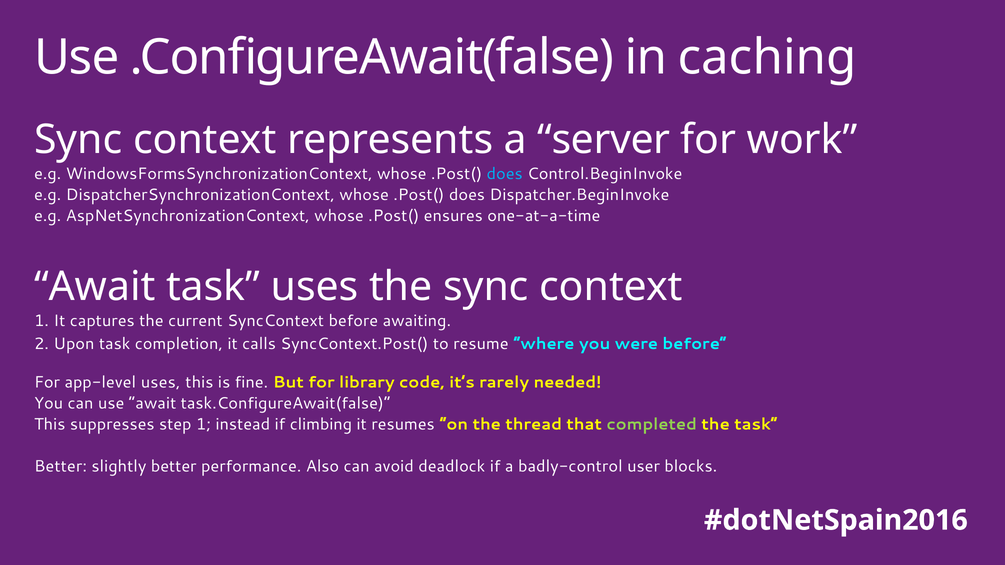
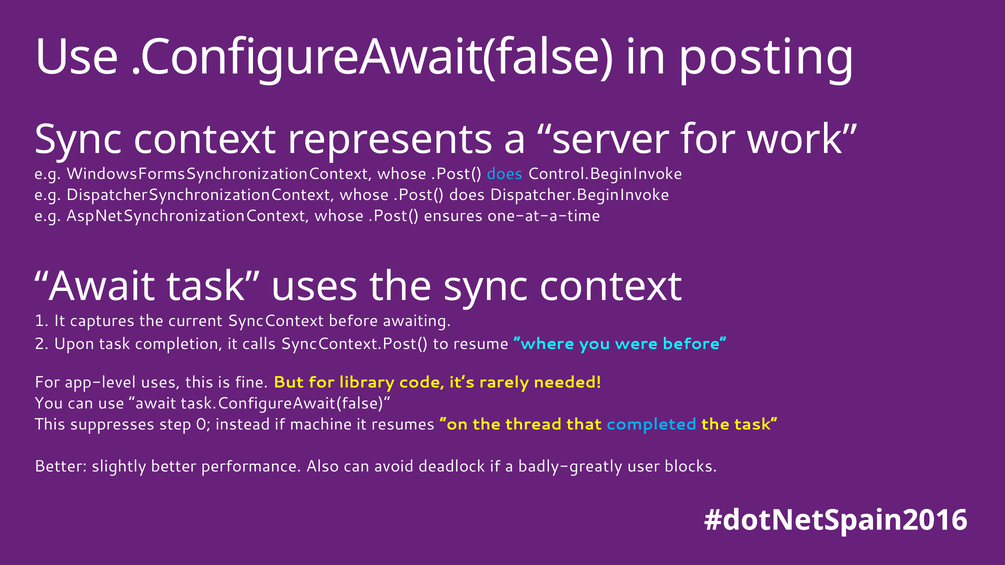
caching: caching -> posting (767, 58)
step 1: 1 -> 0 (203, 425)
climbing: climbing -> machine (321, 425)
completed colour: light green -> light blue (652, 425)
badly-control: badly-control -> badly-greatly (570, 467)
